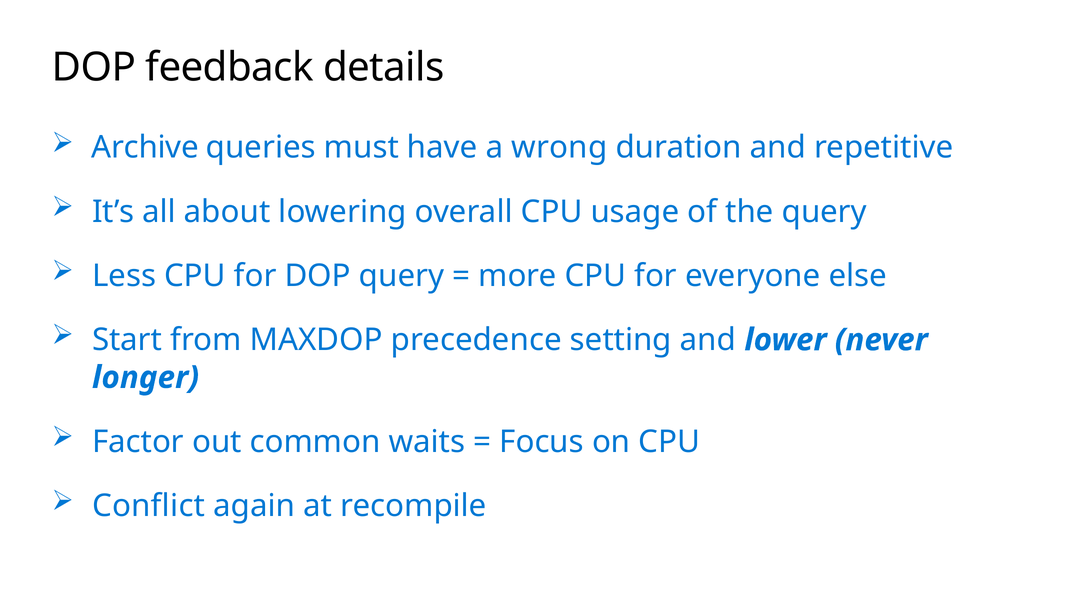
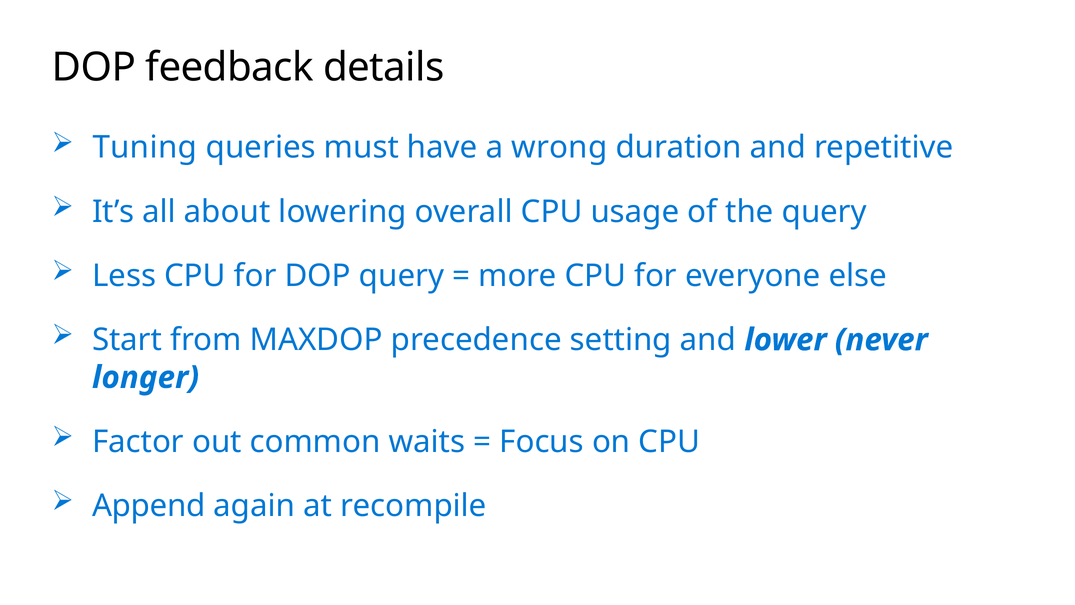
Archive: Archive -> Tuning (145, 147)
Conflict: Conflict -> Append (149, 506)
